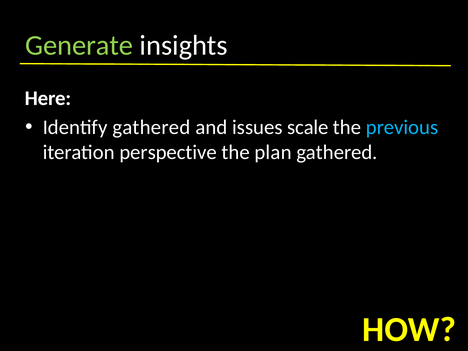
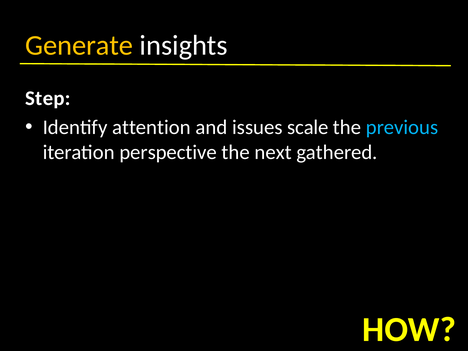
Generate colour: light green -> yellow (79, 45)
Here: Here -> Step (48, 98)
Identify gathered: gathered -> attention (151, 127)
plan: plan -> next (273, 152)
